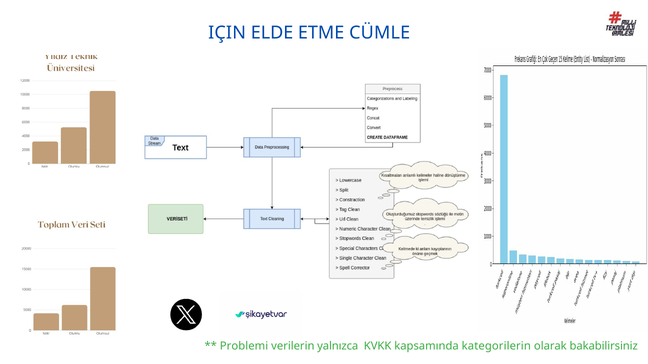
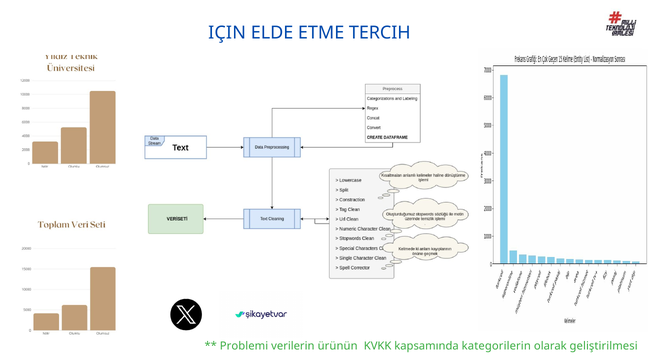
CÜMLE: CÜMLE -> TERCIH (380, 33)
yalnızca: yalnızca -> ürünün (338, 346)
bakabilirsiniz: bakabilirsiniz -> geliştirilmesi (604, 346)
